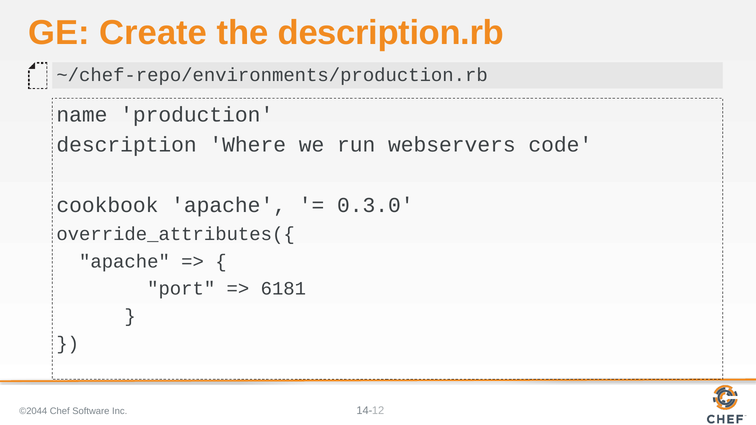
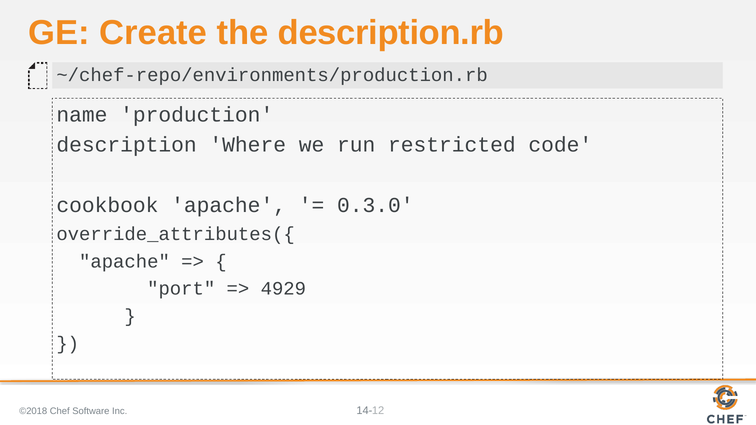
webservers: webservers -> restricted (452, 145)
6181: 6181 -> 4929 (283, 289)
©2044: ©2044 -> ©2018 (33, 411)
